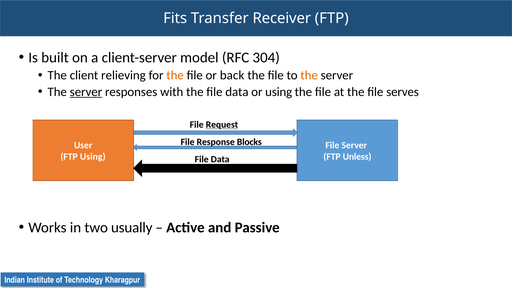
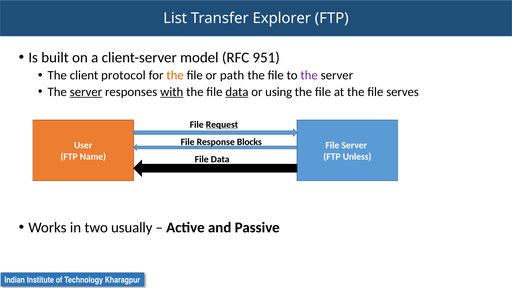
Fits: Fits -> List (175, 18)
Receiver: Receiver -> Explorer (282, 18)
304: 304 -> 951 (266, 58)
relieving: relieving -> protocol (123, 75)
back: back -> path (232, 75)
the colour: orange -> purple (309, 75)
with underline: none -> present (172, 92)
data underline: none -> present (237, 92)
FTP Using: Using -> Name (93, 157)
